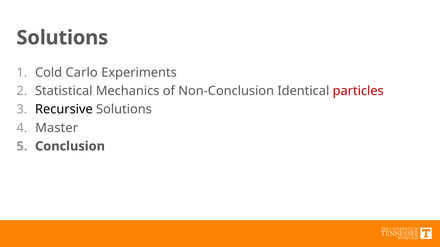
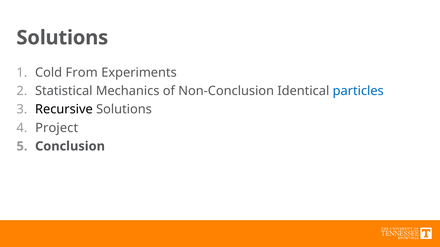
Carlo: Carlo -> From (82, 73)
particles colour: red -> blue (358, 91)
Master: Master -> Project (57, 128)
